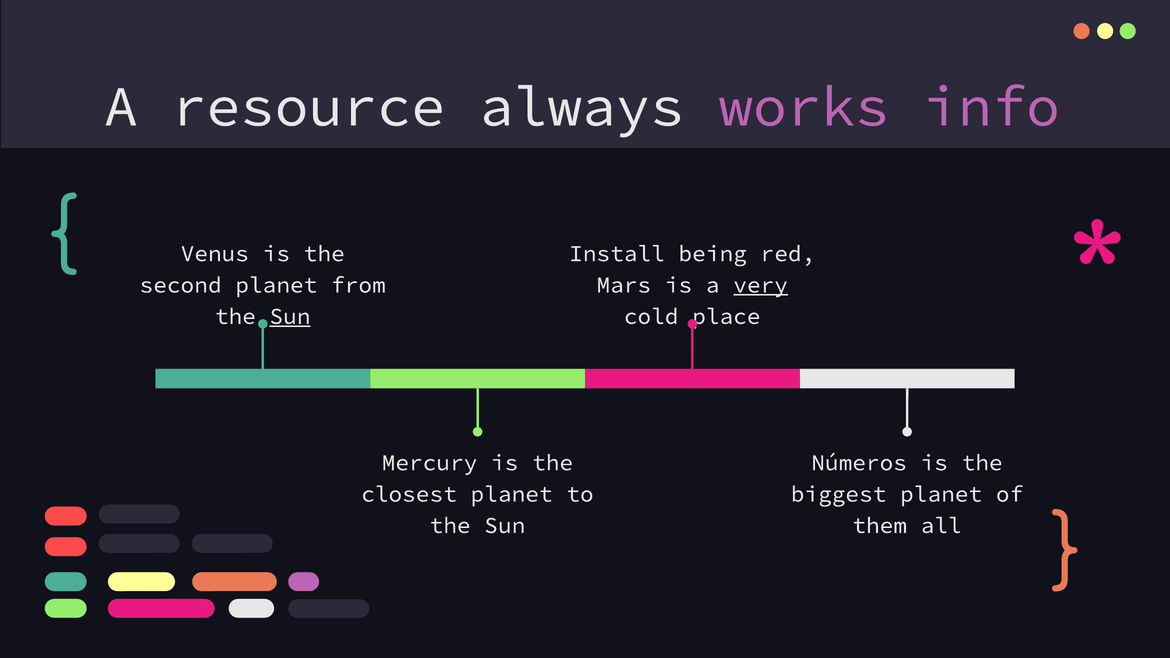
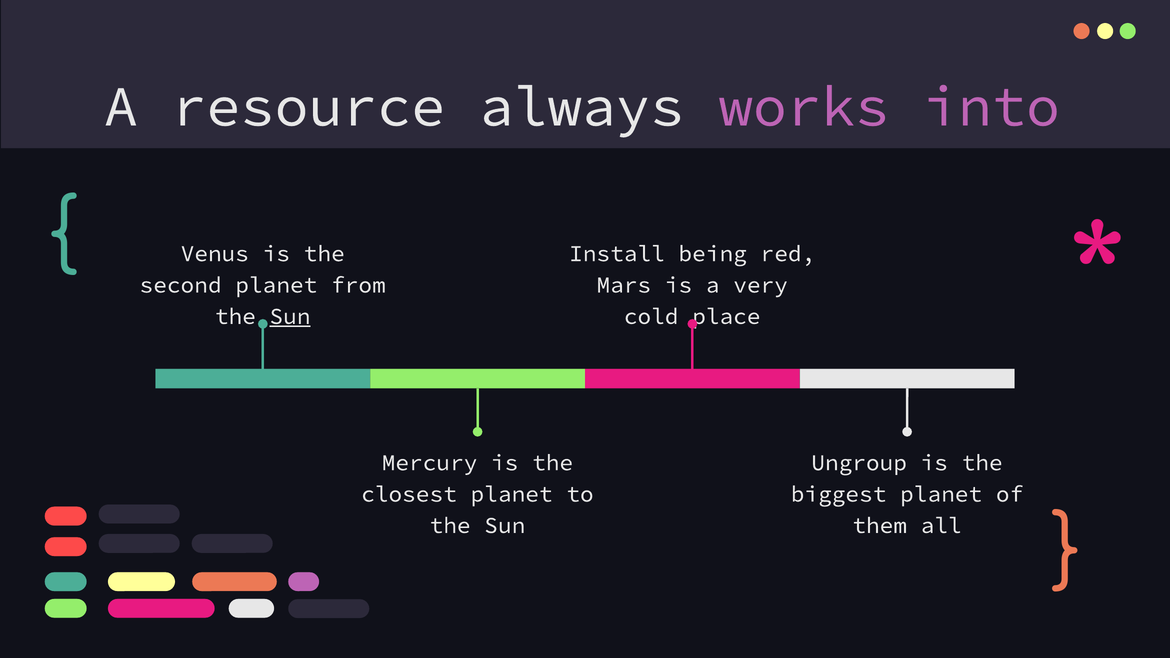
info: info -> into (992, 107)
very underline: present -> none (761, 285)
Números: Números -> Ungroup (859, 463)
